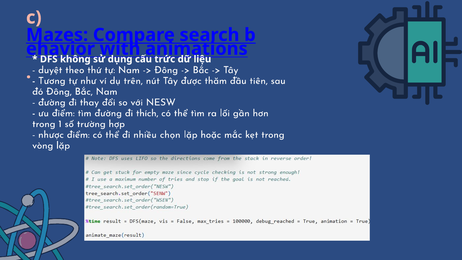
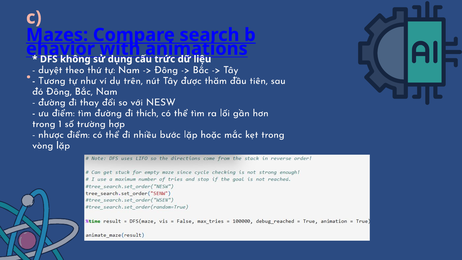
chọn: chọn -> bước (170, 135)
